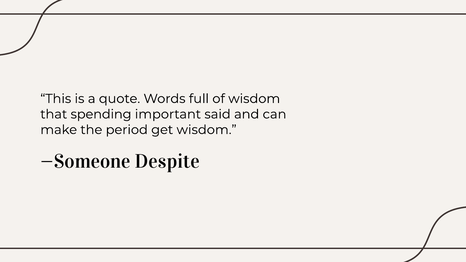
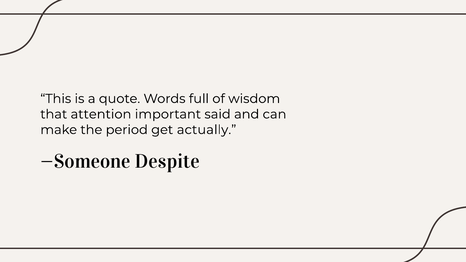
spending: spending -> attention (101, 114)
get wisdom: wisdom -> actually (207, 130)
